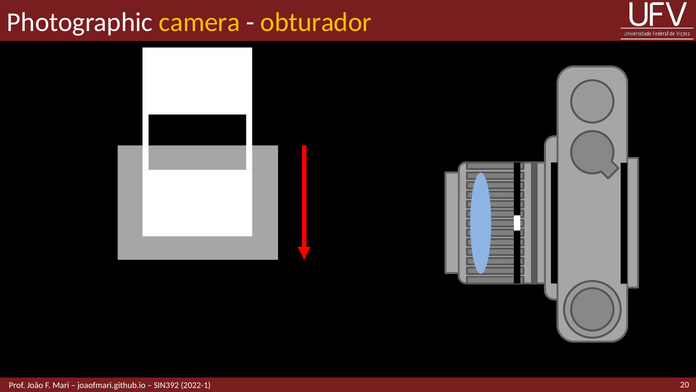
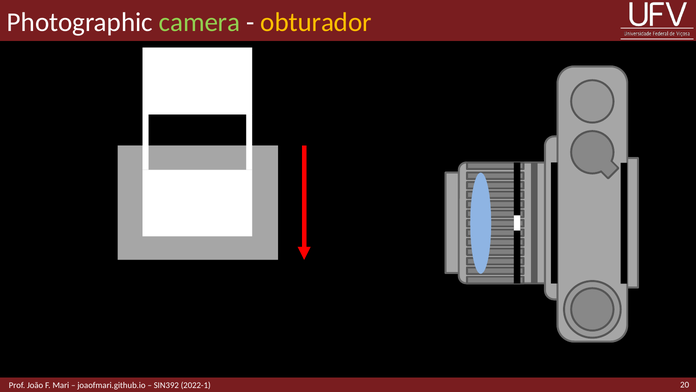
camera colour: yellow -> light green (200, 22)
